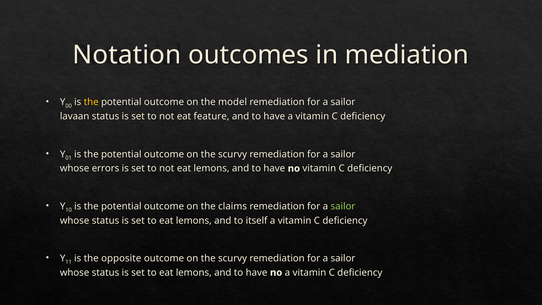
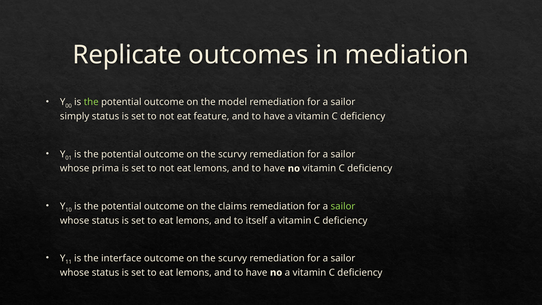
Notation: Notation -> Replicate (127, 55)
the colour: yellow -> light green (91, 102)
lavaan: lavaan -> simply (75, 116)
errors: errors -> prima (105, 168)
opposite: opposite -> interface (121, 258)
